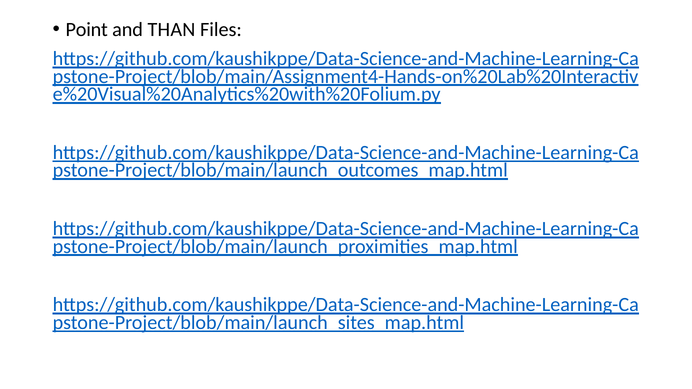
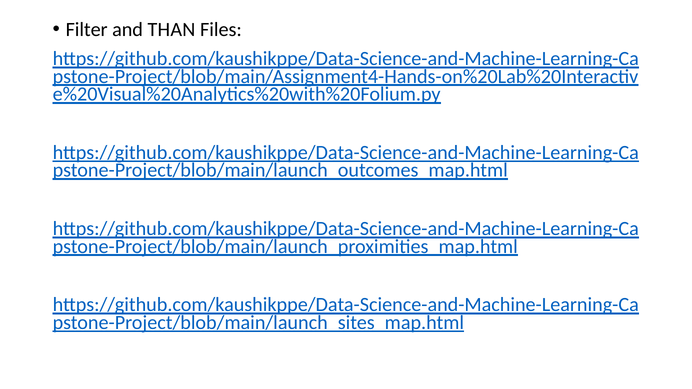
Point: Point -> Filter (87, 29)
